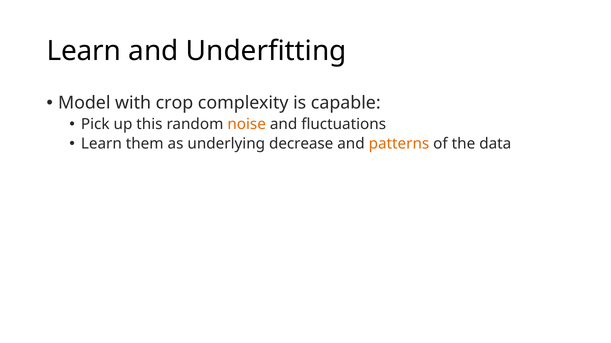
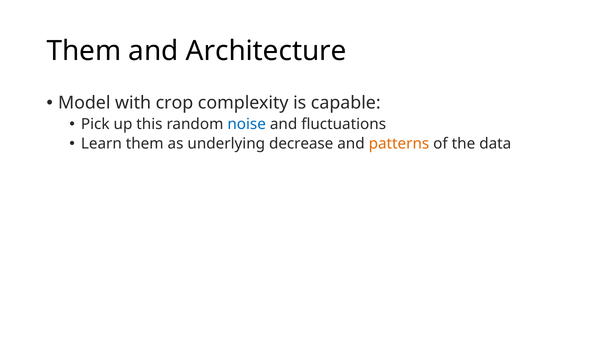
Learn: Learn -> Them (84, 51)
Underfitting: Underfitting -> Architecture (266, 51)
noise colour: orange -> blue (247, 124)
